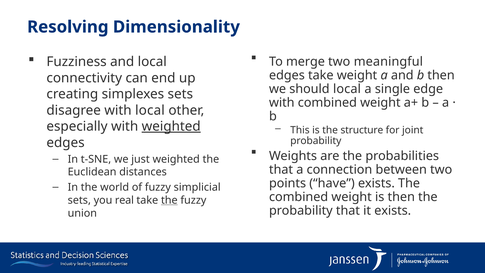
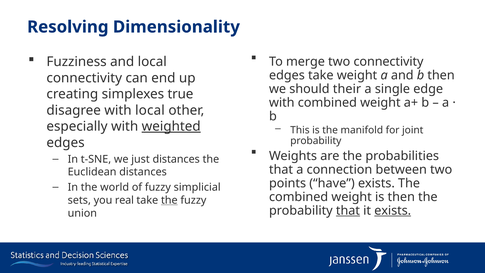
two meaningful: meaningful -> connectivity (388, 62)
should local: local -> their (347, 89)
simplexes sets: sets -> true (180, 94)
structure: structure -> manifold (362, 130)
just weighted: weighted -> distances (176, 159)
that underline: none -> present (348, 210)
exists underline: none -> present (393, 210)
